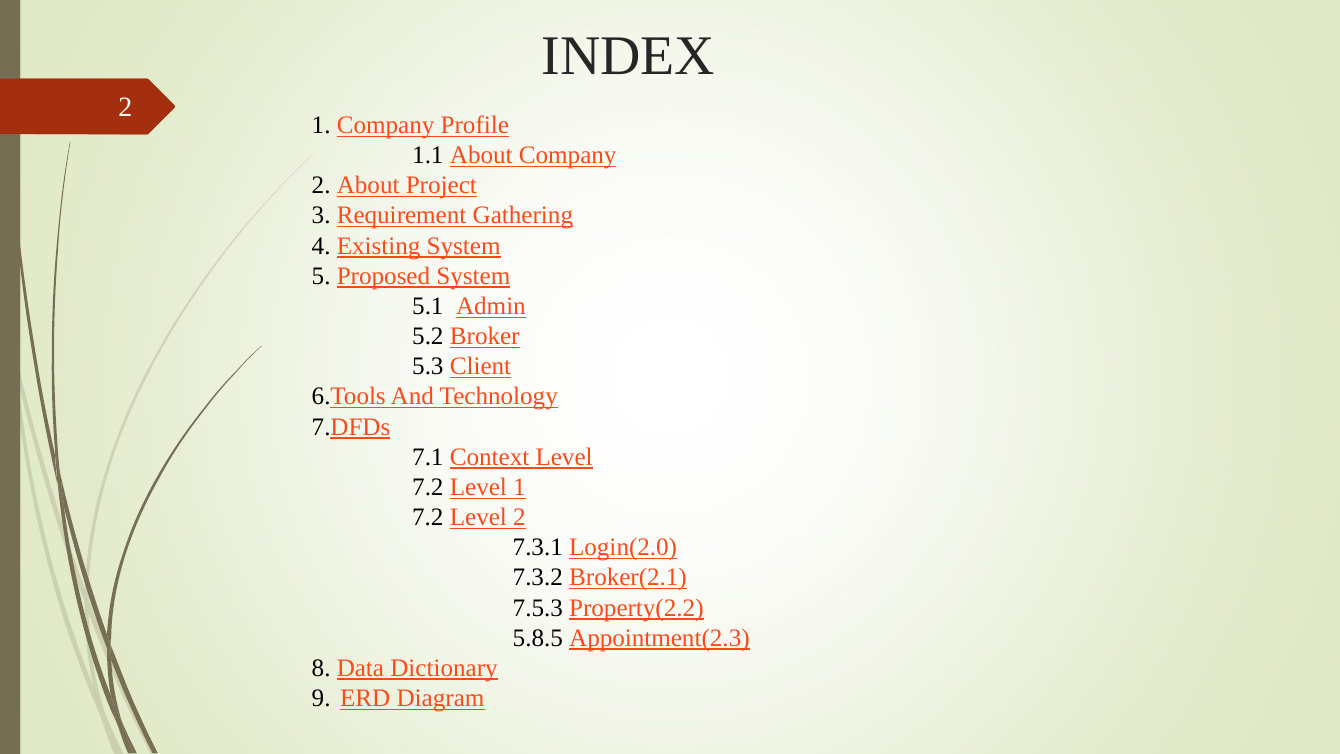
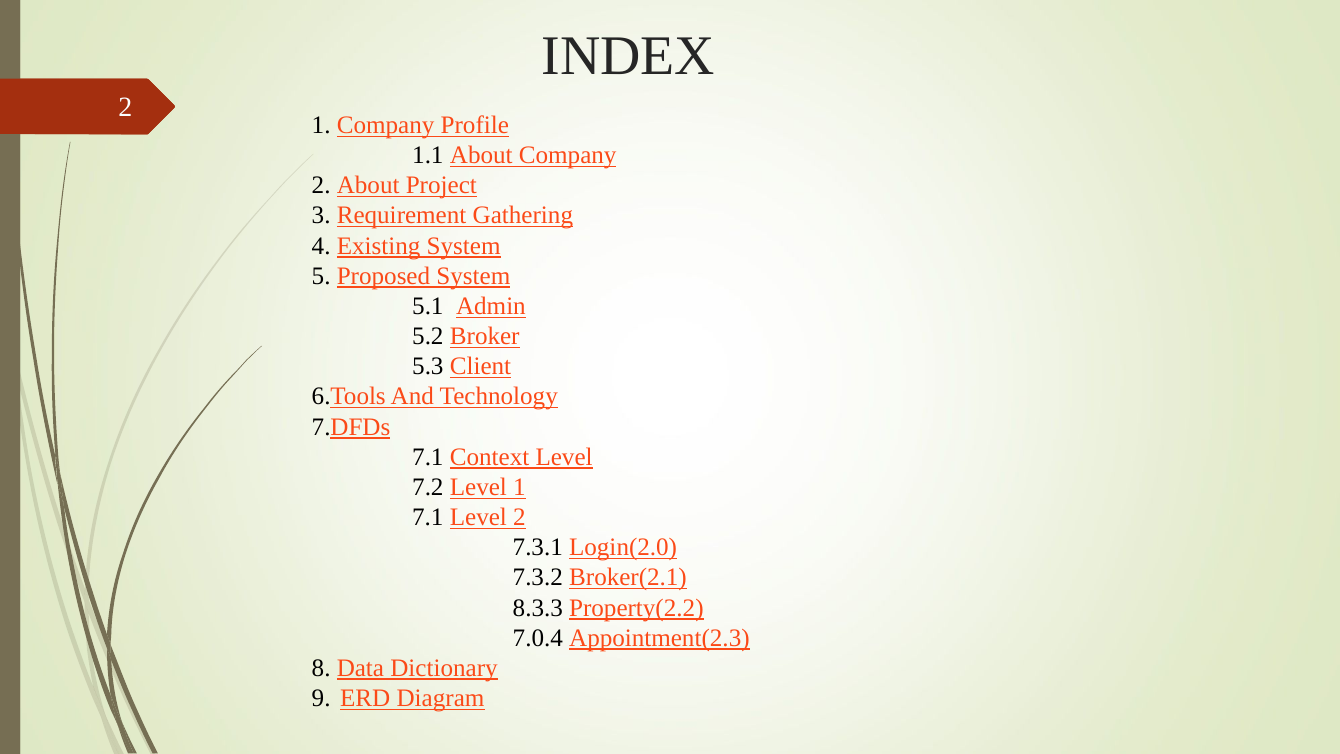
7.2: 7.2 -> 7.1 (428, 517)
7.5.3: 7.5.3 -> 8.3.3 (538, 608)
5.8.5: 5.8.5 -> 7.0.4 (538, 638)
